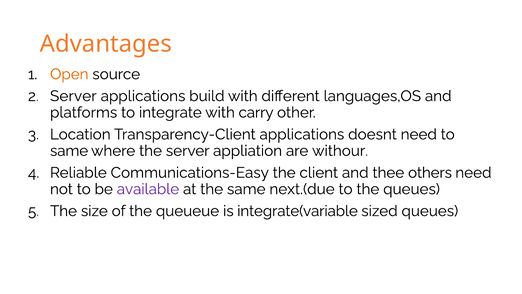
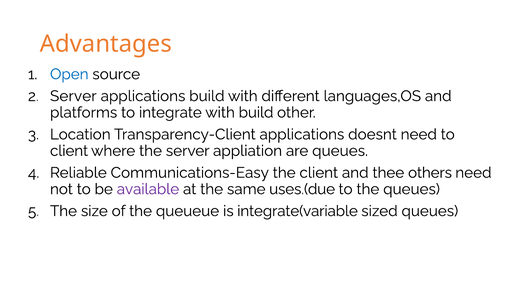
Open colour: orange -> blue (69, 74)
with carry: carry -> build (256, 112)
same: same -> client (69, 151)
are withour: withour -> queues (340, 151)
next.(due: next.(due -> uses.(due (302, 189)
